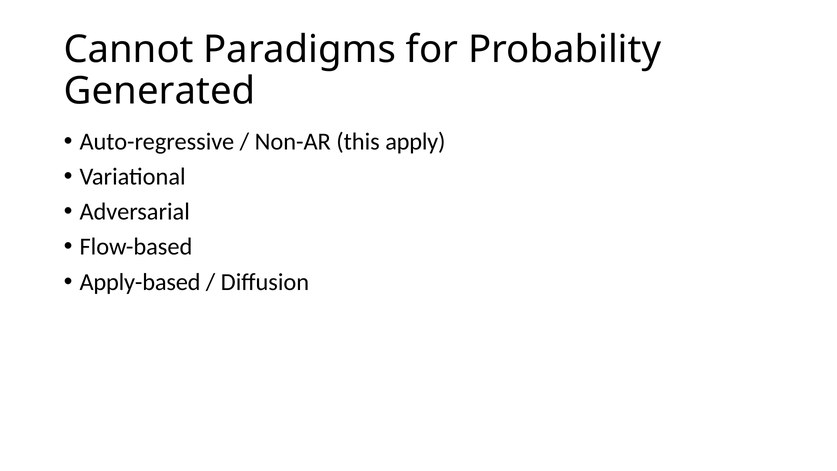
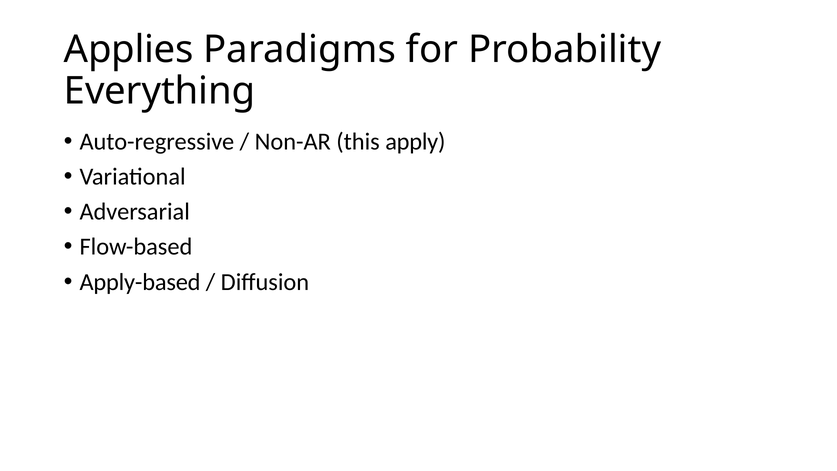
Cannot: Cannot -> Applies (129, 50)
Generated: Generated -> Everything (160, 91)
